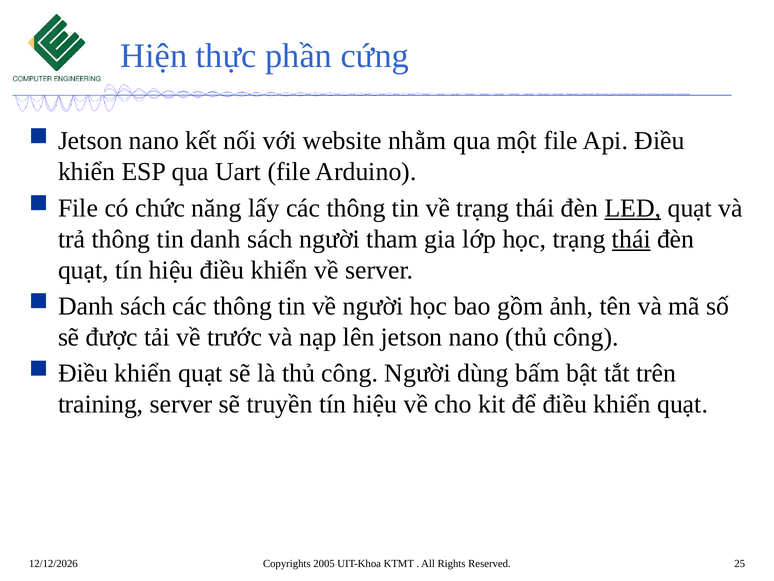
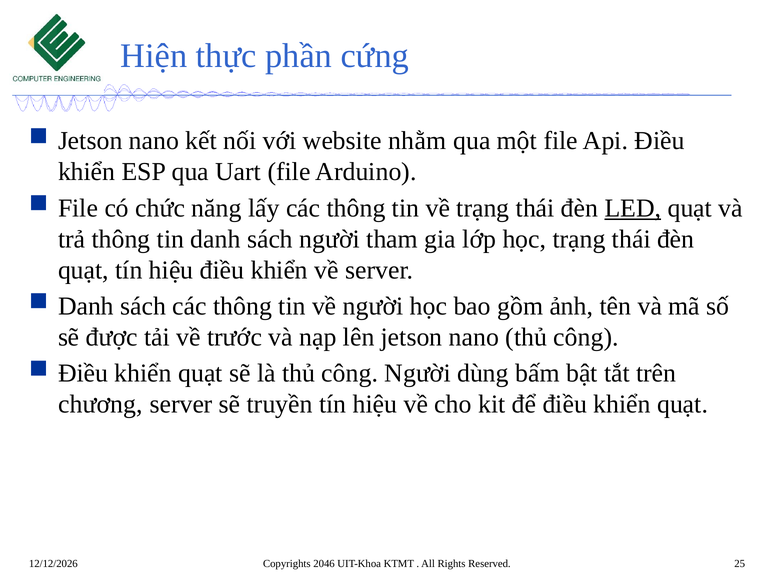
thái underline: present -> none (631, 239)
training: training -> chương (100, 404)
2005: 2005 -> 2046 (324, 563)
